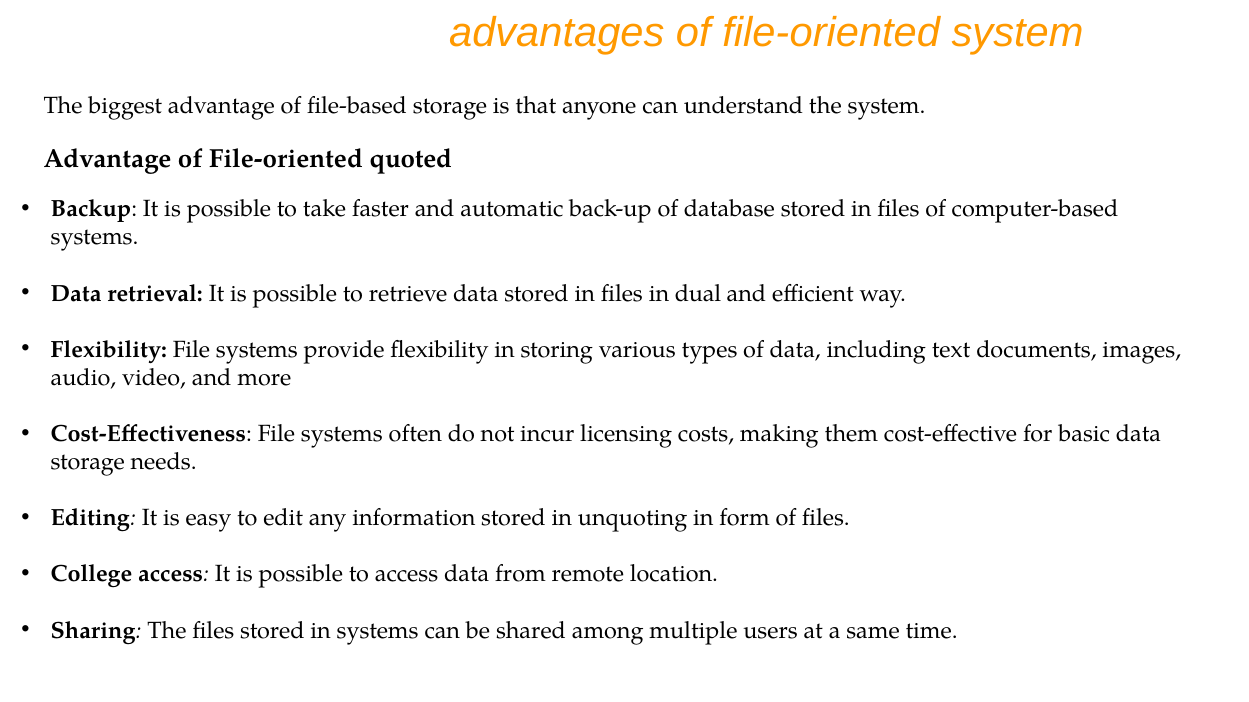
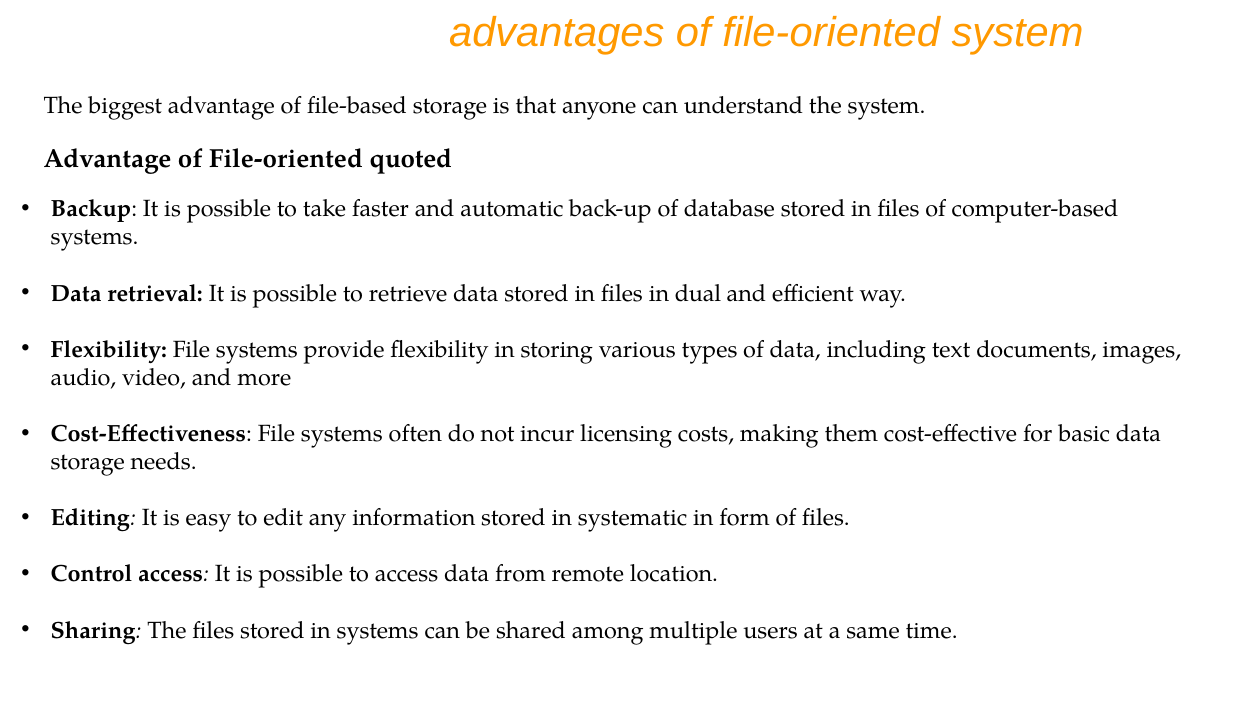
unquoting: unquoting -> systematic (633, 518)
College: College -> Control (92, 575)
